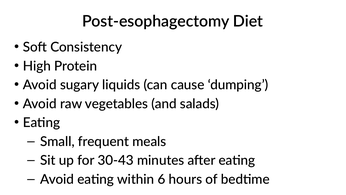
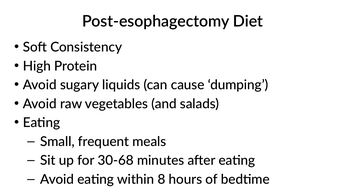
30-43: 30-43 -> 30-68 (116, 160)
6: 6 -> 8 (161, 179)
